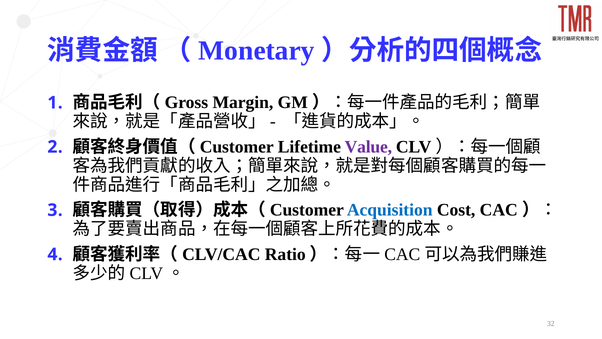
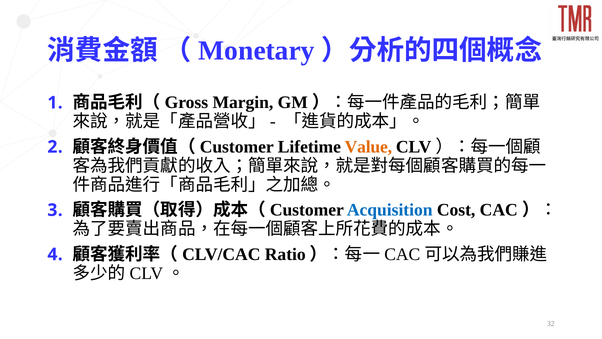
Value colour: purple -> orange (368, 147)
